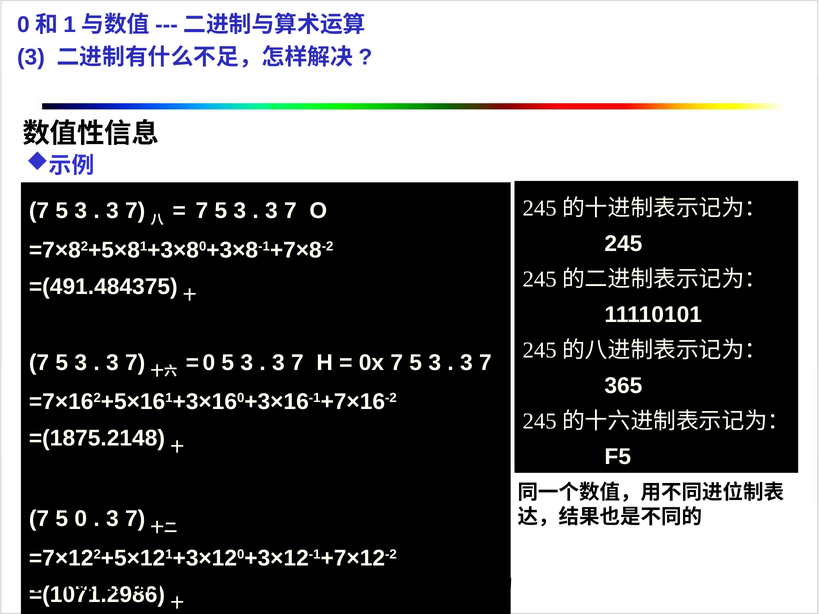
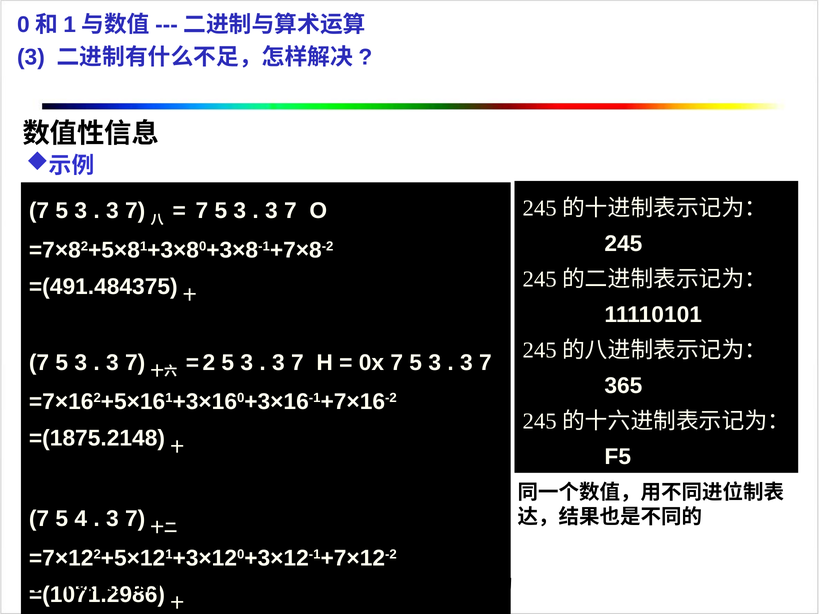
0: 0 -> 2 (209, 363)
5 0: 0 -> 4 (81, 519)
